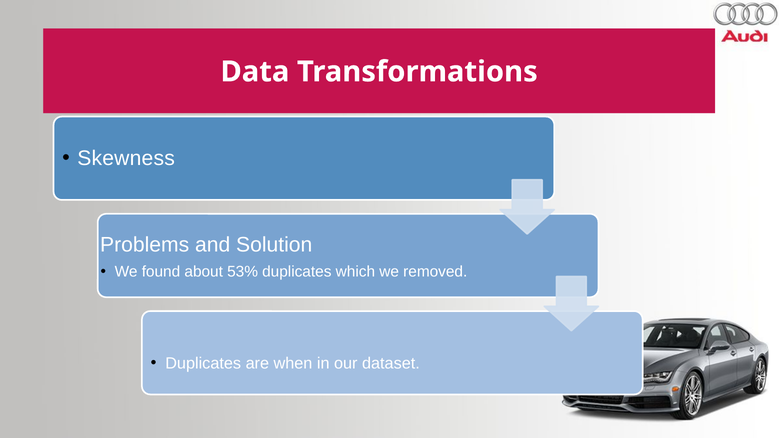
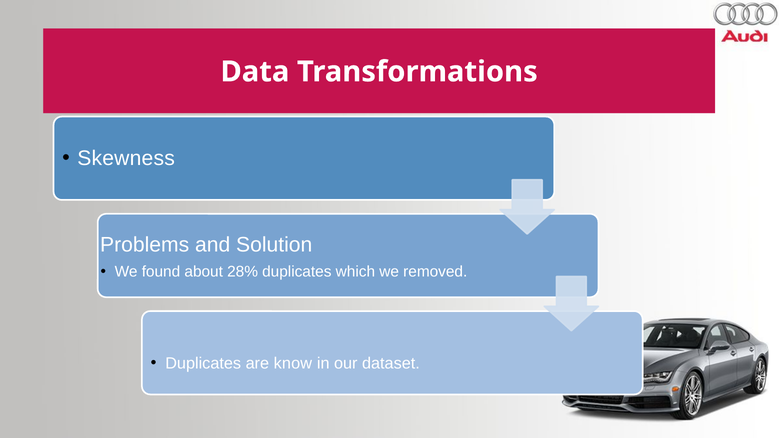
53%: 53% -> 28% (243, 272)
when: when -> know (293, 363)
